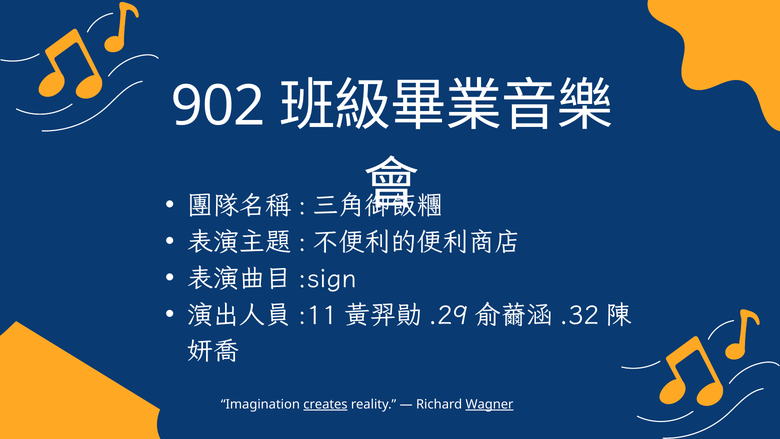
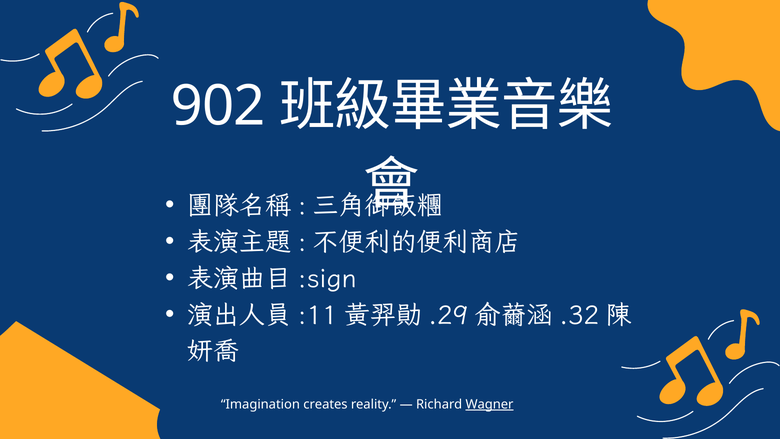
creates underline: present -> none (325, 404)
